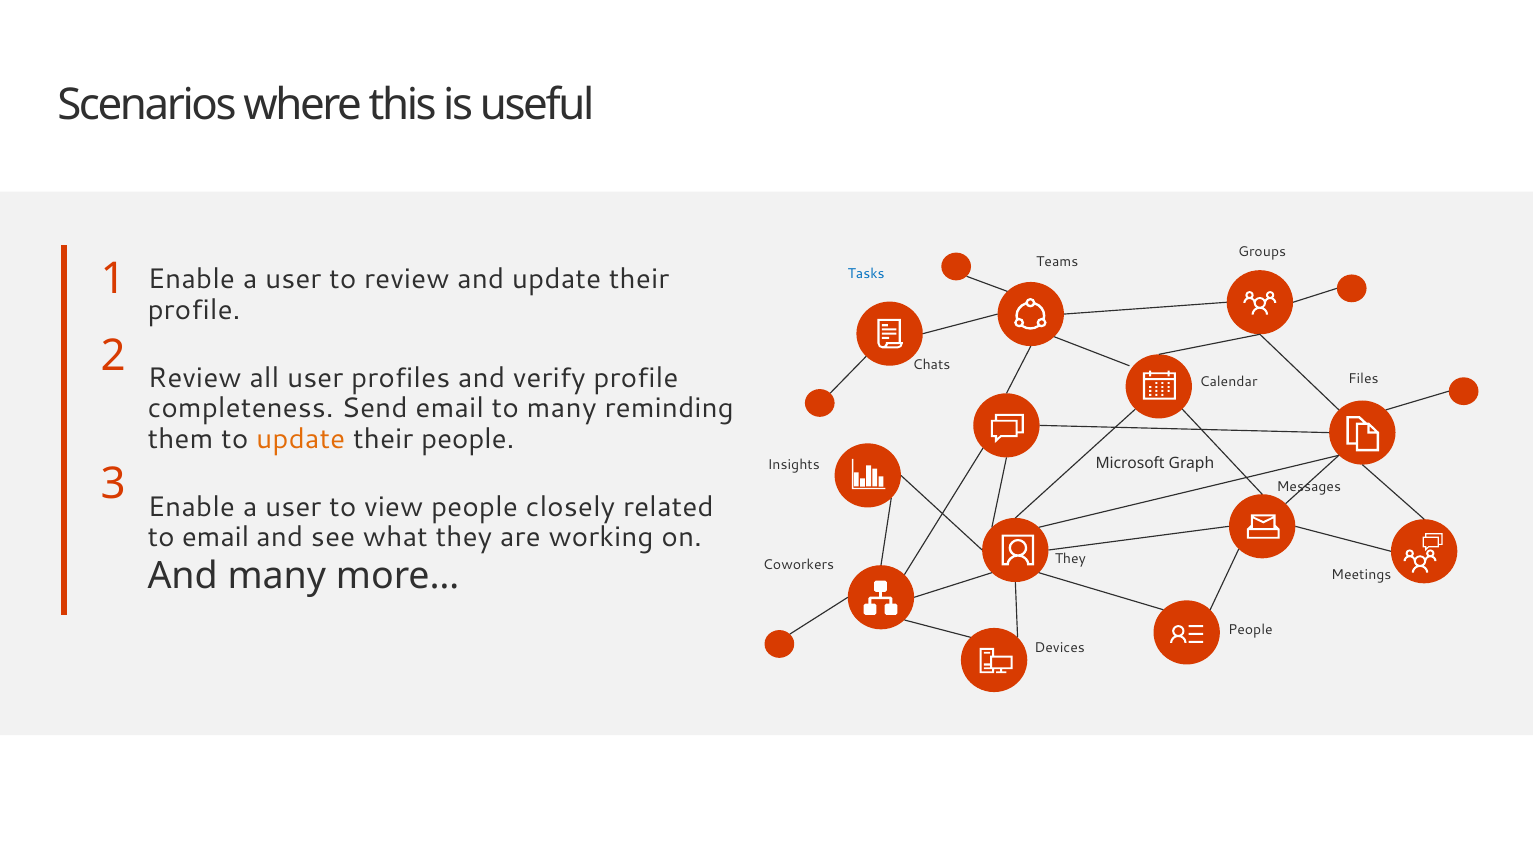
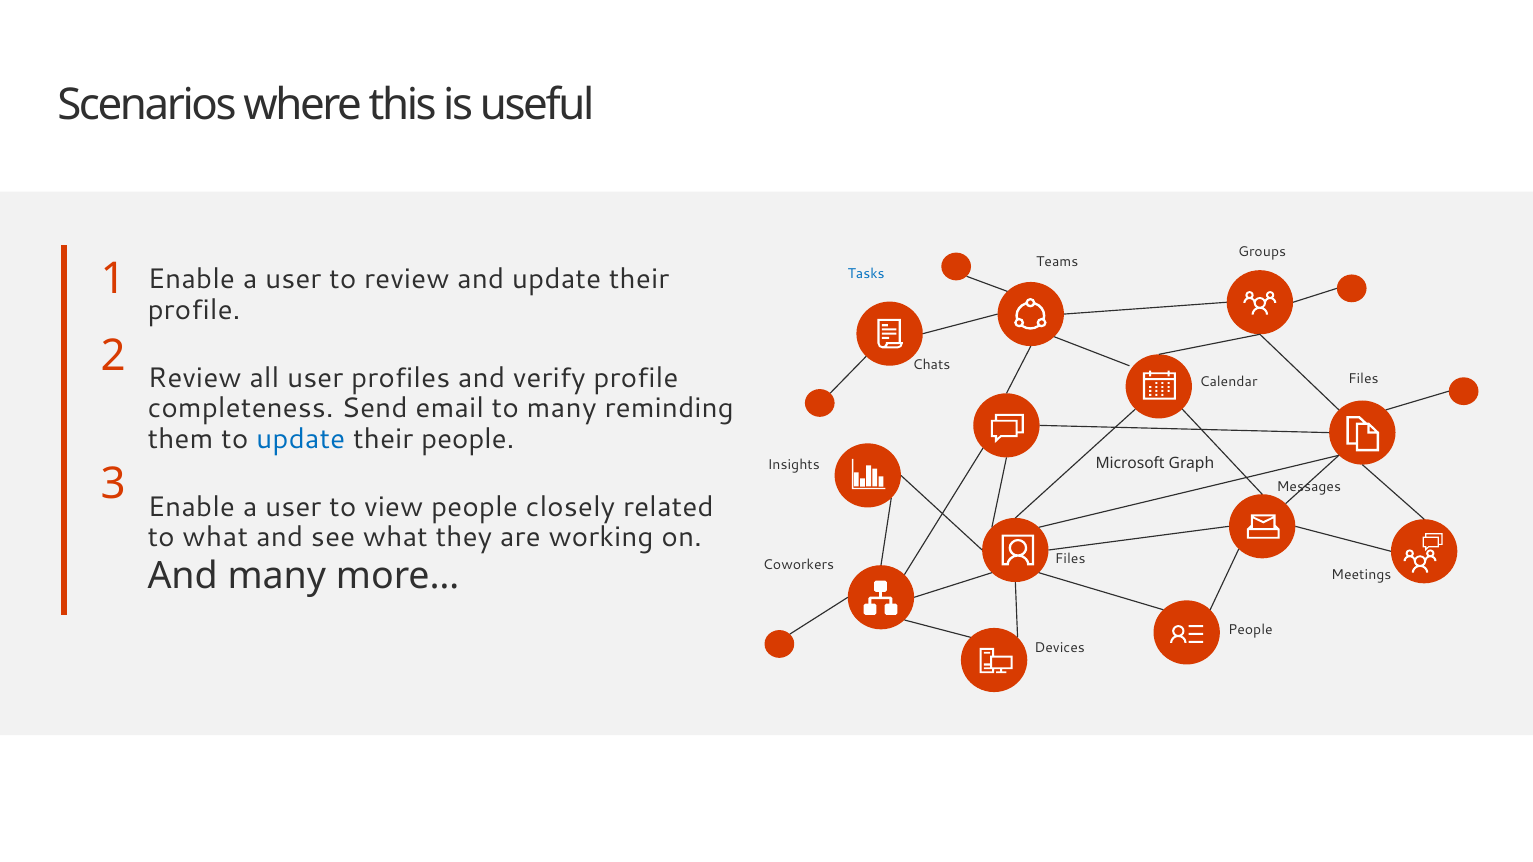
update colour: orange -> blue (301, 439)
to email: email -> what (215, 538)
They: They -> Files (1070, 559)
